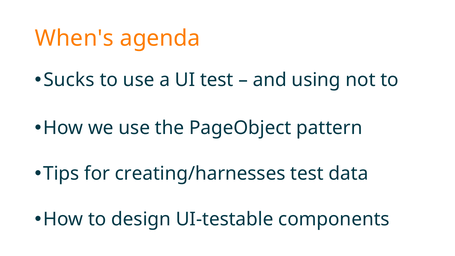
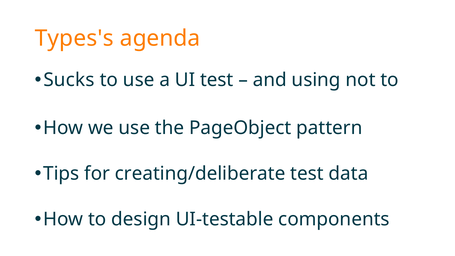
When's: When's -> Types's (74, 38)
creating/harnesses: creating/harnesses -> creating/deliberate (200, 174)
